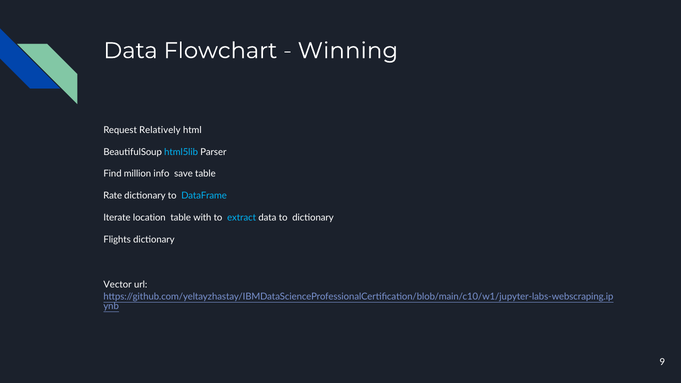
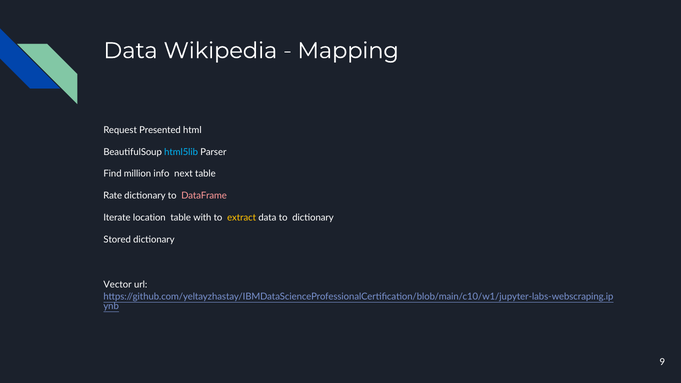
Flowchart: Flowchart -> Wikipedia (220, 51)
Winning: Winning -> Mapping (348, 51)
Relatively: Relatively -> Presented (160, 130)
save: save -> next (183, 174)
DataFrame colour: light blue -> pink (204, 196)
extract colour: light blue -> yellow (242, 218)
Flights: Flights -> Stored (117, 240)
